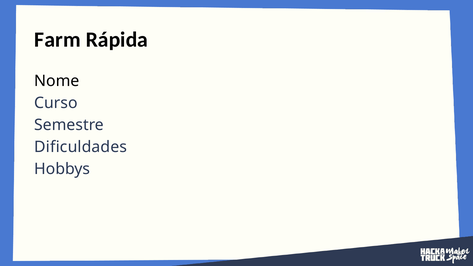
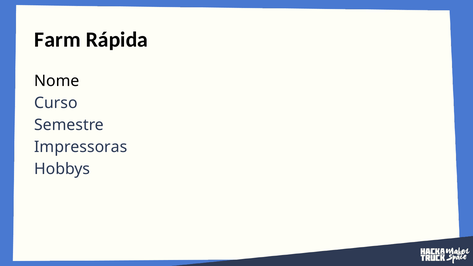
Dificuldades: Dificuldades -> Impressoras (81, 147)
